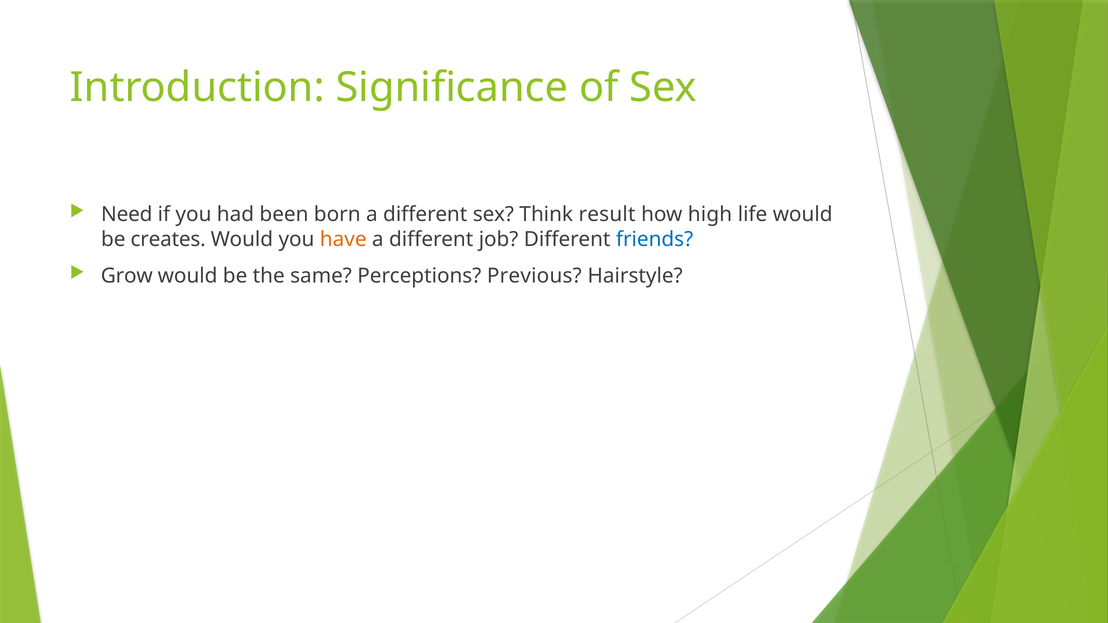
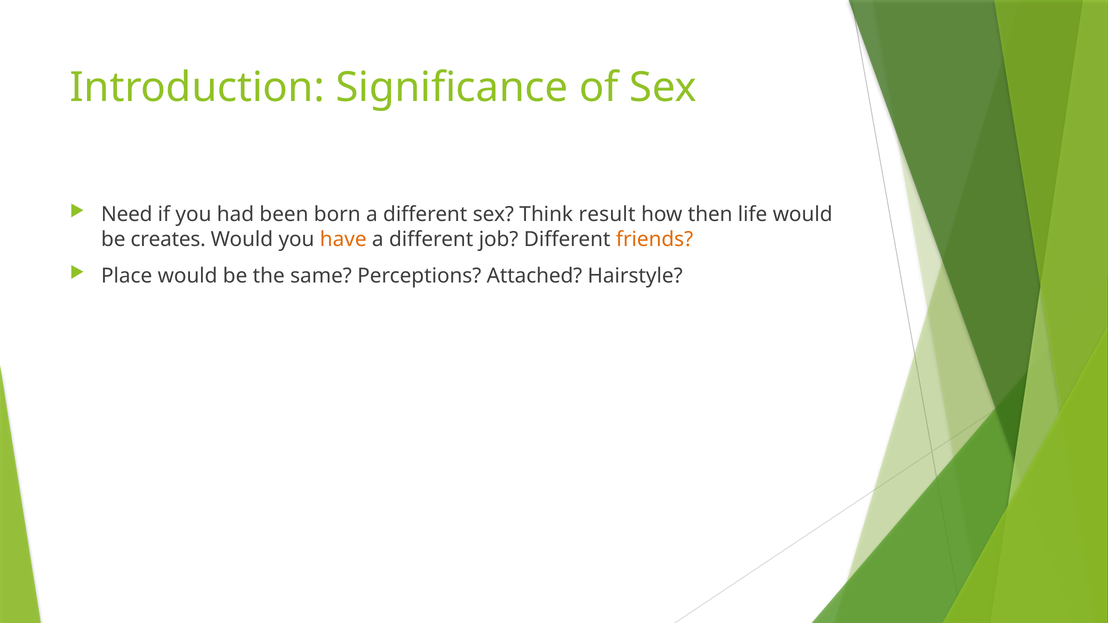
high: high -> then (710, 214)
friends colour: blue -> orange (655, 239)
Grow: Grow -> Place (127, 276)
Previous: Previous -> Attached (534, 276)
